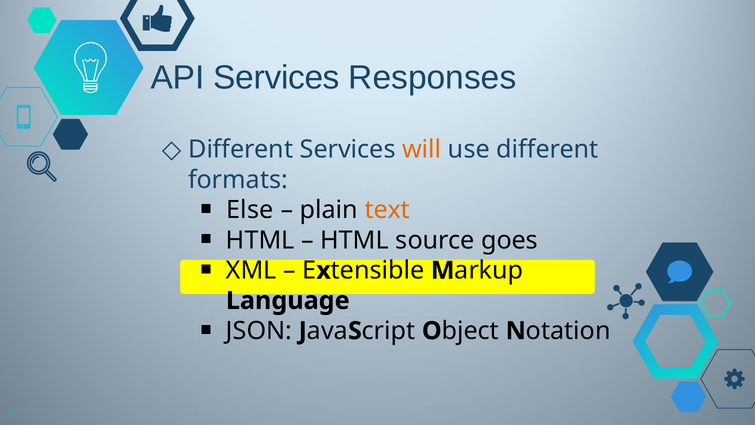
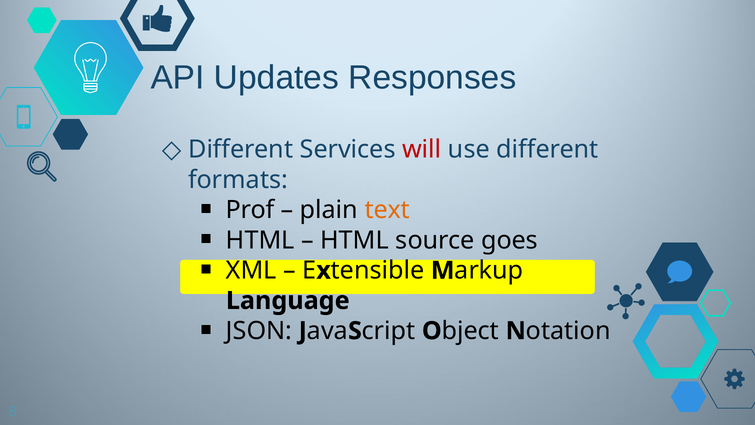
API Services: Services -> Updates (276, 78)
will colour: orange -> red (422, 149)
Else: Else -> Prof (250, 210)
